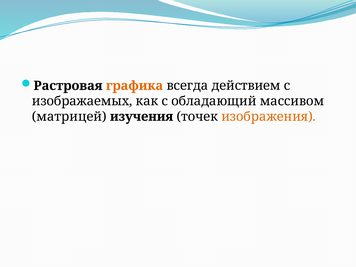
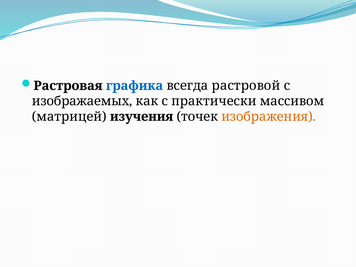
графика colour: orange -> blue (135, 86)
действием: действием -> растровой (246, 86)
обладающий: обладающий -> практически (214, 101)
